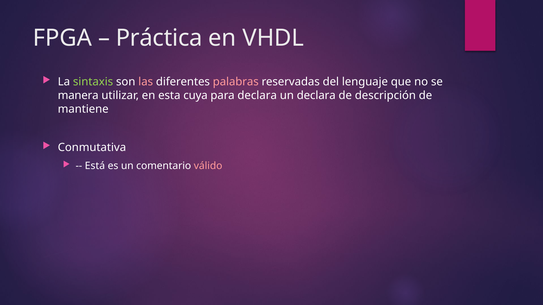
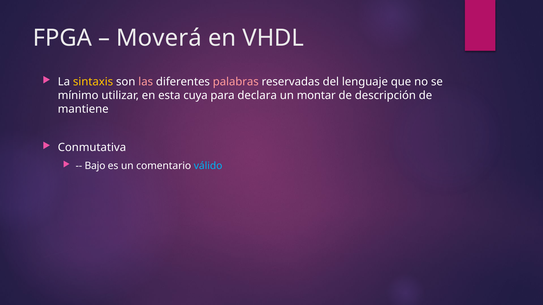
Práctica: Práctica -> Moverá (159, 38)
sintaxis colour: light green -> yellow (93, 82)
manera: manera -> mínimo (78, 96)
un declara: declara -> montar (316, 96)
Está: Está -> Bajo (95, 166)
válido colour: pink -> light blue (208, 166)
